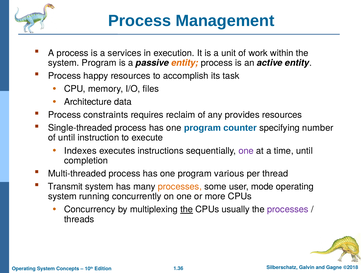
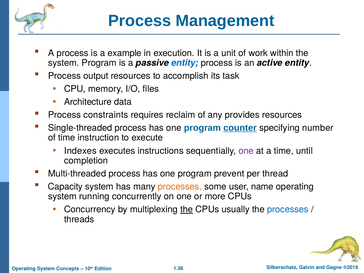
services: services -> example (125, 53)
entity colour: orange -> blue (185, 63)
happy: happy -> output (96, 76)
counter underline: none -> present (240, 128)
of until: until -> time (67, 138)
various: various -> prevent (229, 174)
Transmit: Transmit -> Capacity (65, 187)
mode: mode -> name (262, 187)
processes colour: purple -> blue (288, 209)
